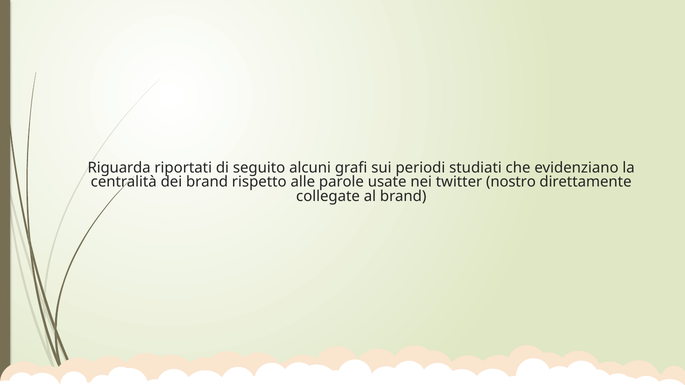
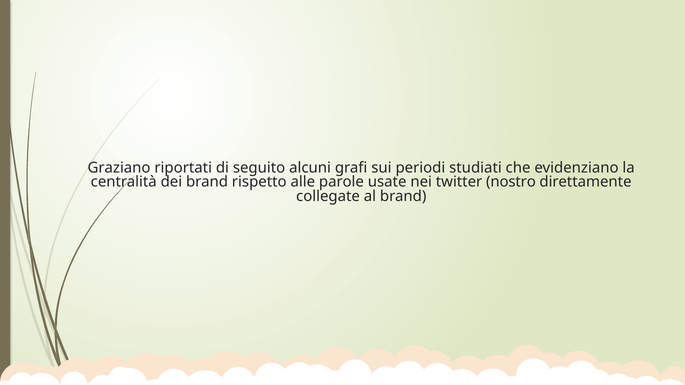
Riguarda: Riguarda -> Graziano (119, 168)
